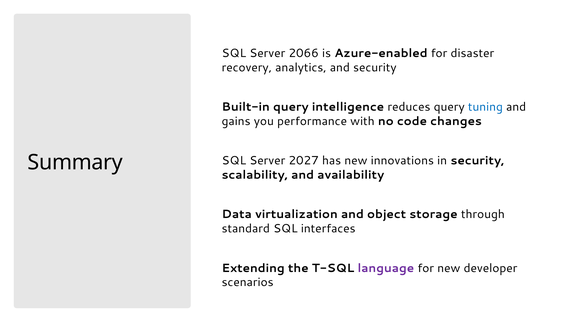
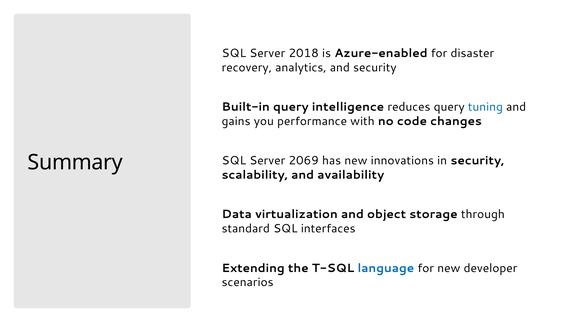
2066: 2066 -> 2018 (304, 53)
2027: 2027 -> 2069 (304, 161)
language colour: purple -> blue (386, 268)
